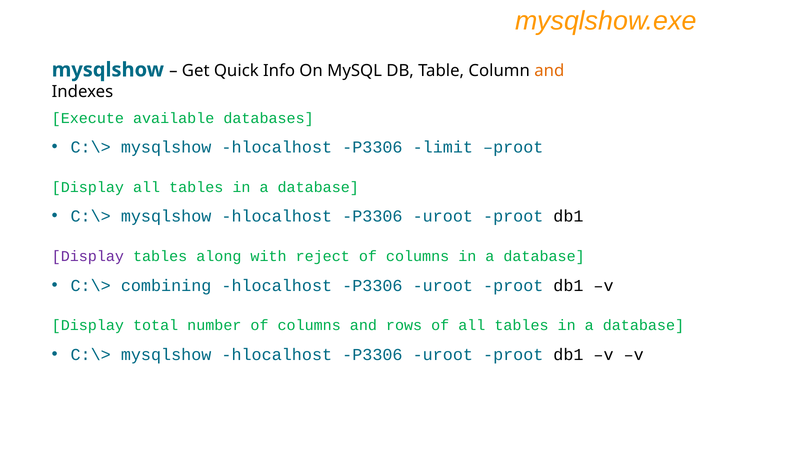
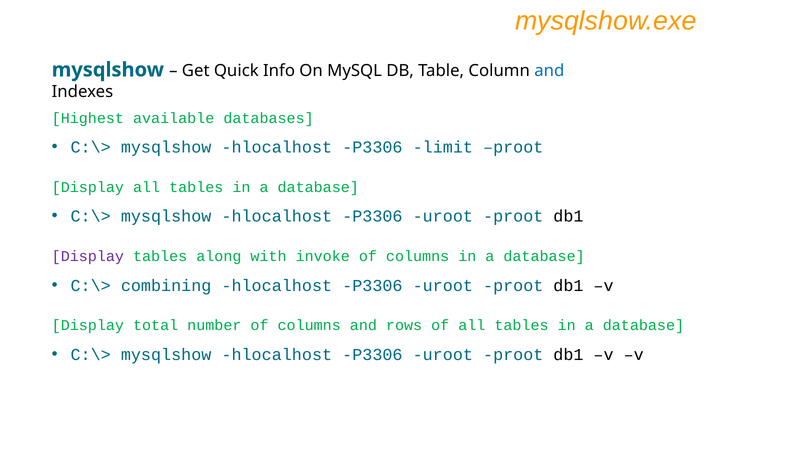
and colour: orange -> blue (549, 71)
Execute: Execute -> Highest (88, 118)
reject: reject -> invoke (323, 257)
